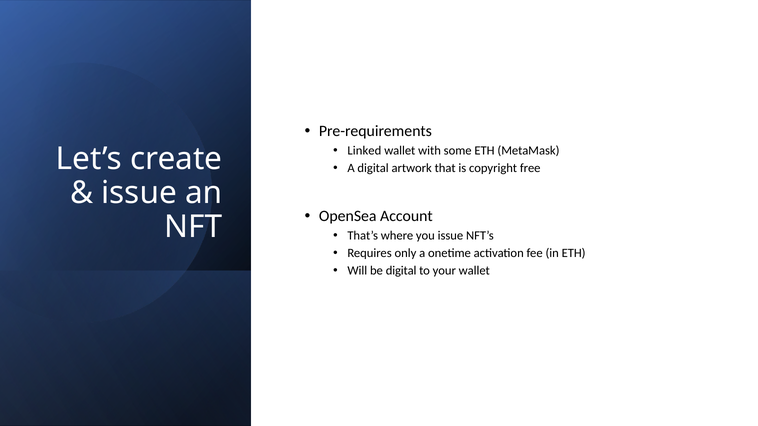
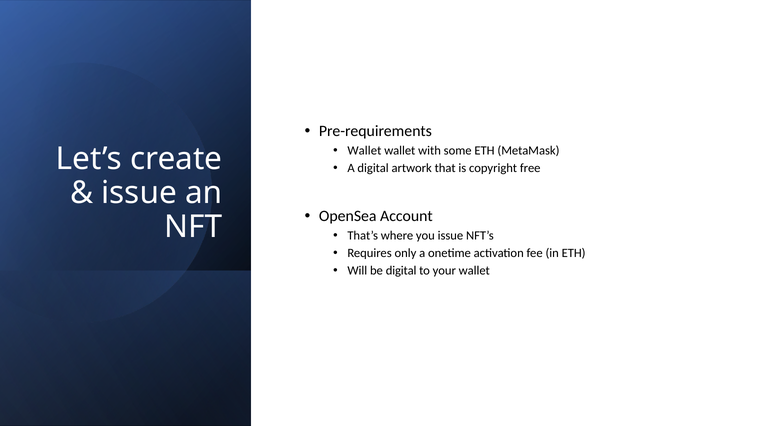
Linked: Linked -> Wallet (364, 151)
